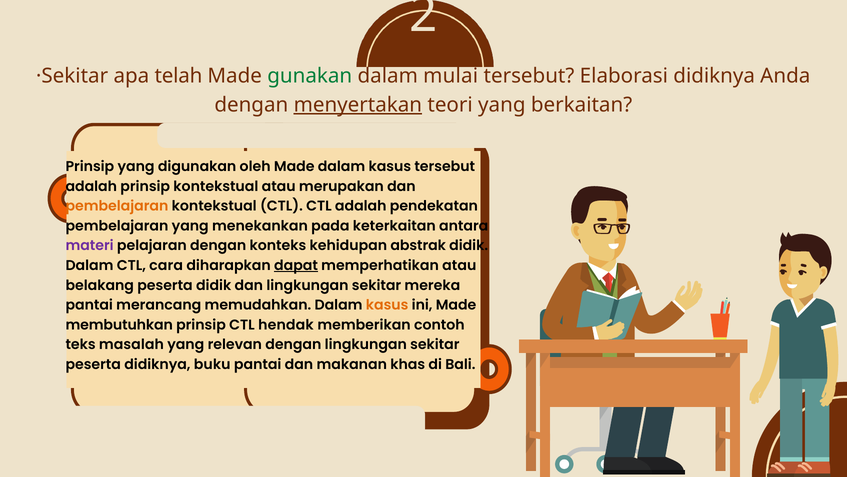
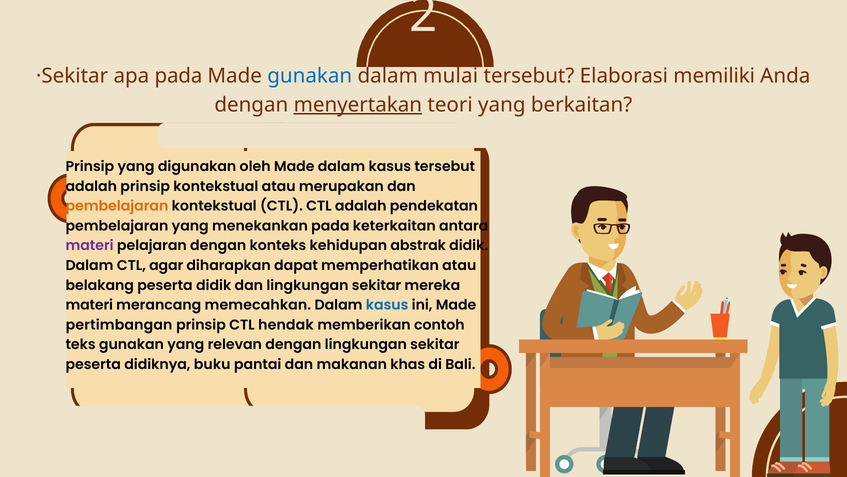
apa telah: telah -> pada (178, 76)
gunakan colour: green -> blue (310, 76)
Elaborasi didiknya: didiknya -> memiliki (714, 76)
cara: cara -> agar (166, 265)
dapat underline: present -> none (296, 265)
pantai: pantai -> materi (89, 305)
memudahkan: memudahkan -> memecahkan (258, 305)
kasus colour: orange -> blue (387, 305)
membutuhkan: membutuhkan -> pertimbangan (119, 325)
teks masalah: masalah -> gunakan (131, 344)
